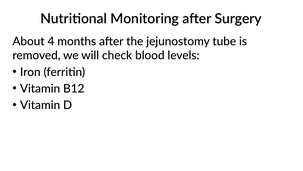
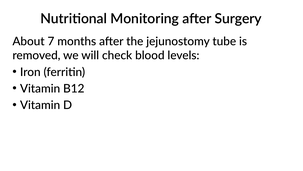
4: 4 -> 7 (51, 41)
